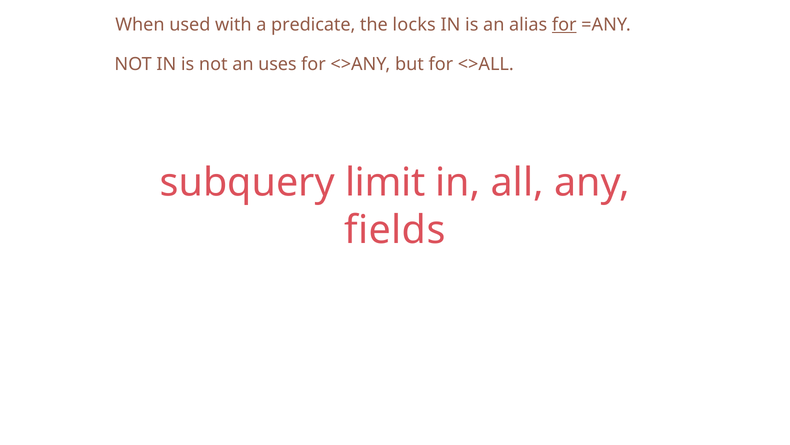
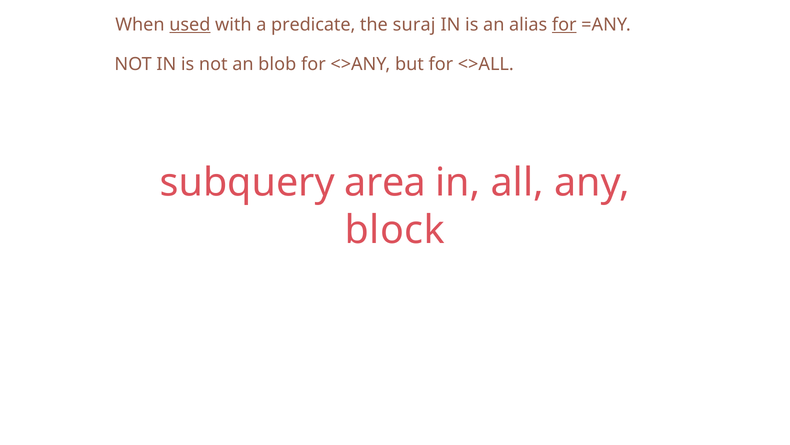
used underline: none -> present (190, 25)
locks: locks -> suraj (414, 25)
uses: uses -> blob (277, 64)
limit: limit -> area (385, 182)
fields: fields -> block (395, 230)
